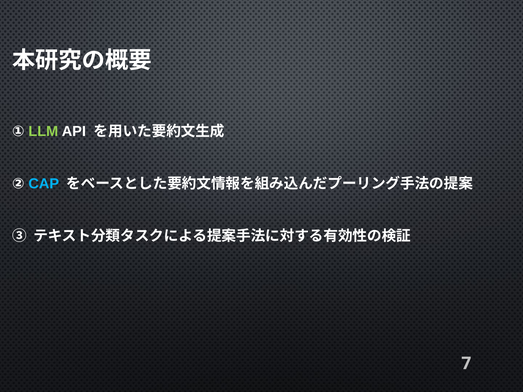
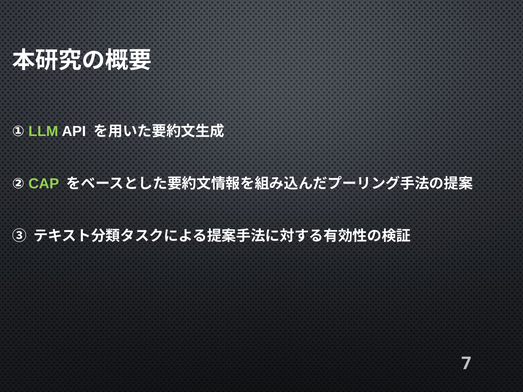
CAP colour: light blue -> light green (44, 184)
